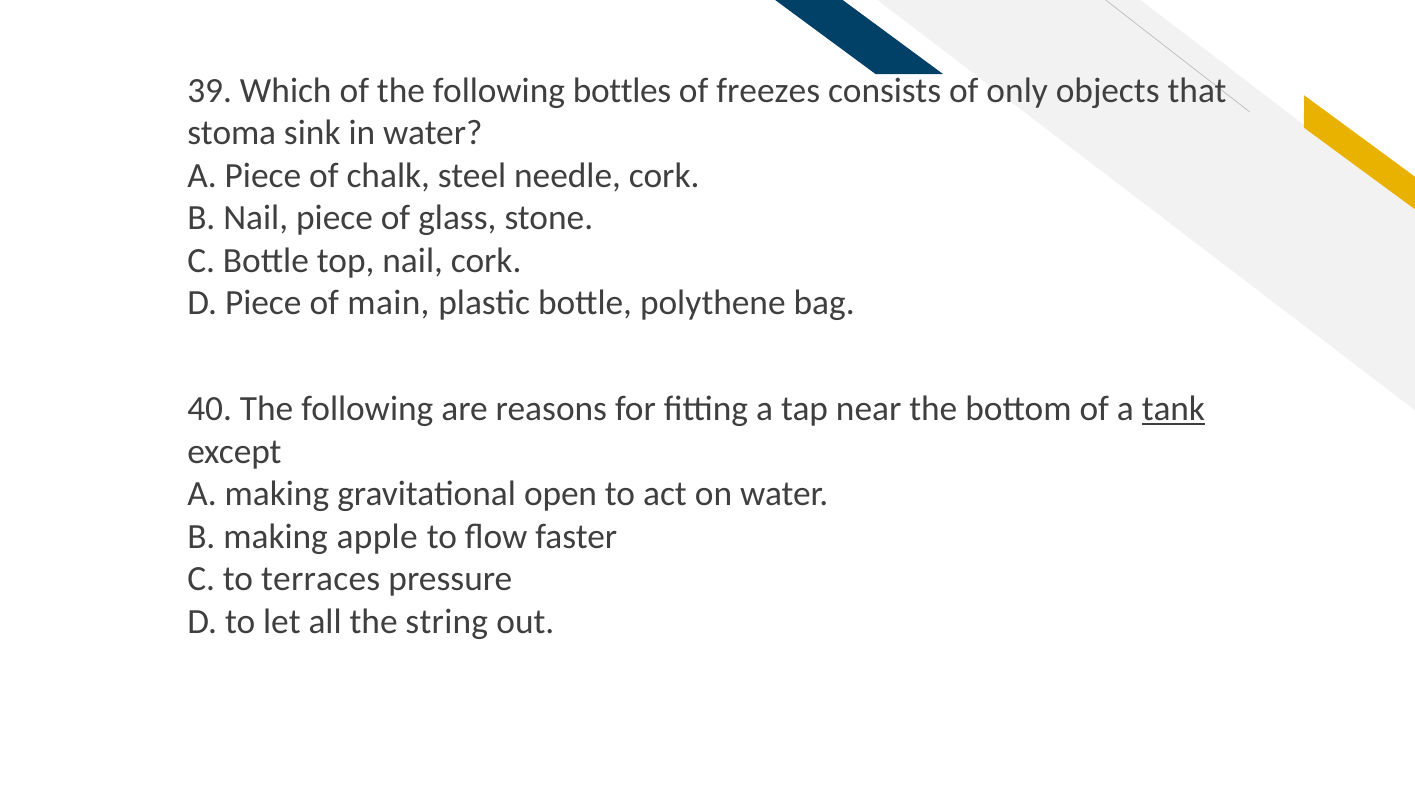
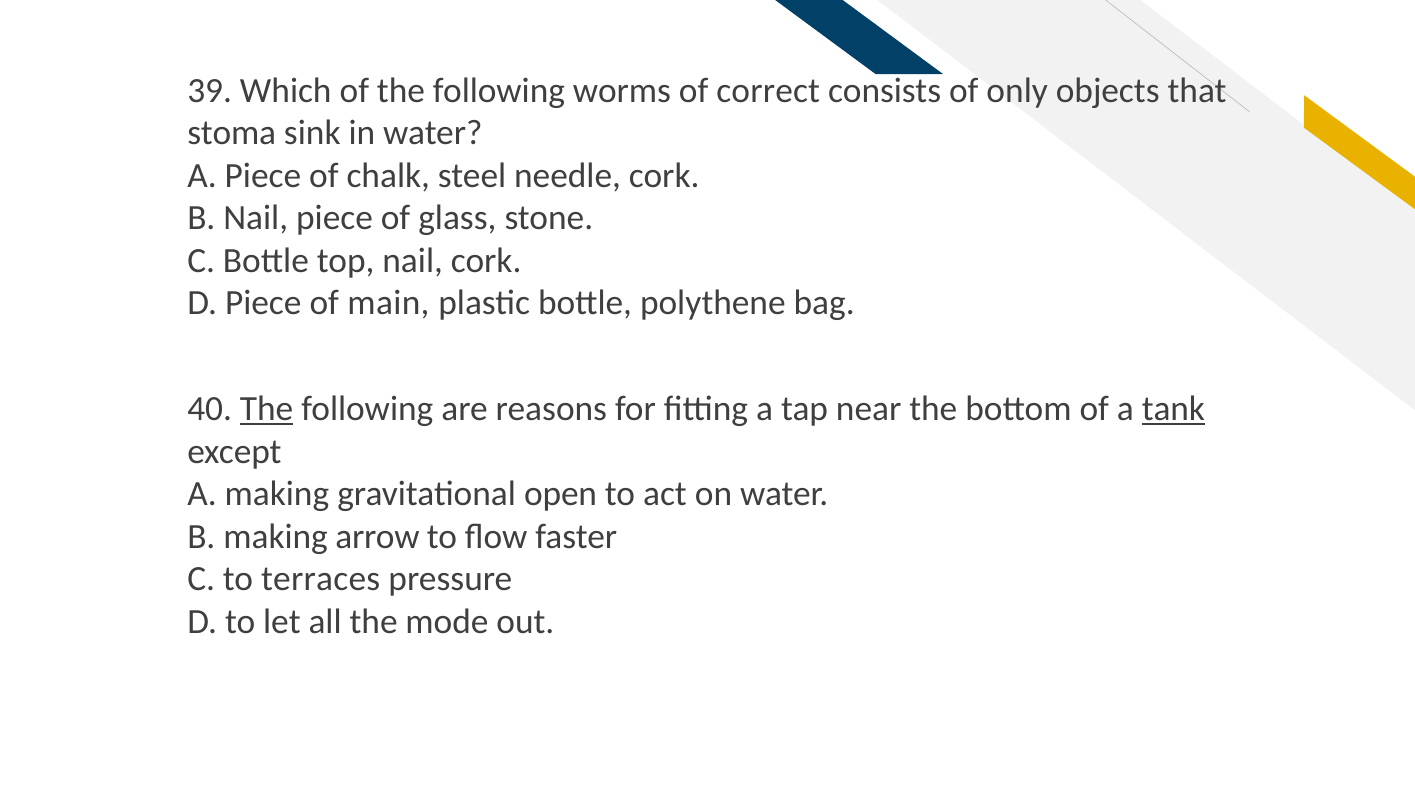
bottles: bottles -> worms (622, 91)
freezes: freezes -> correct (768, 91)
The underline: none -> present (267, 409)
apple: apple -> arrow (378, 537)
string: string -> mode (447, 621)
